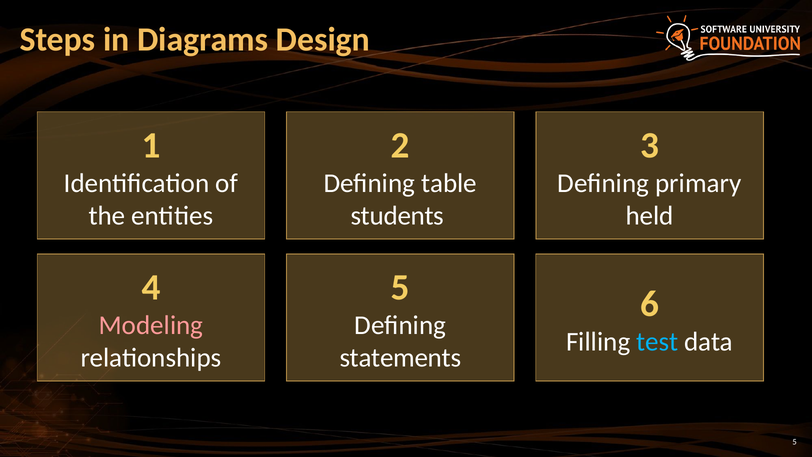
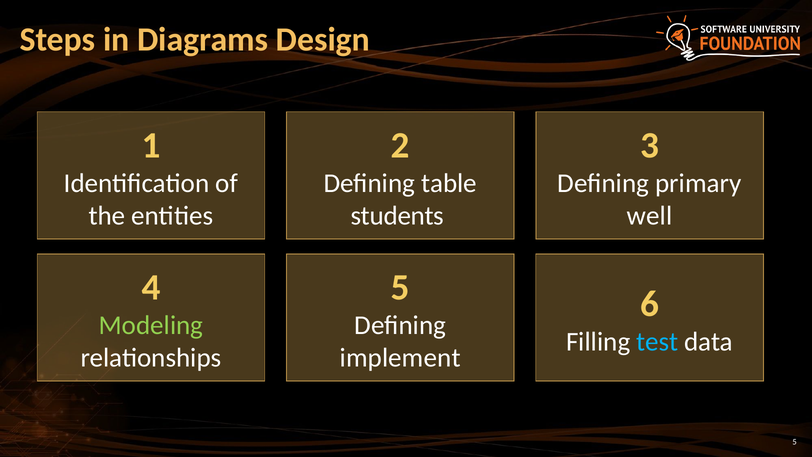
held: held -> well (650, 216)
Modeling colour: pink -> light green (151, 325)
statements: statements -> implement (400, 358)
